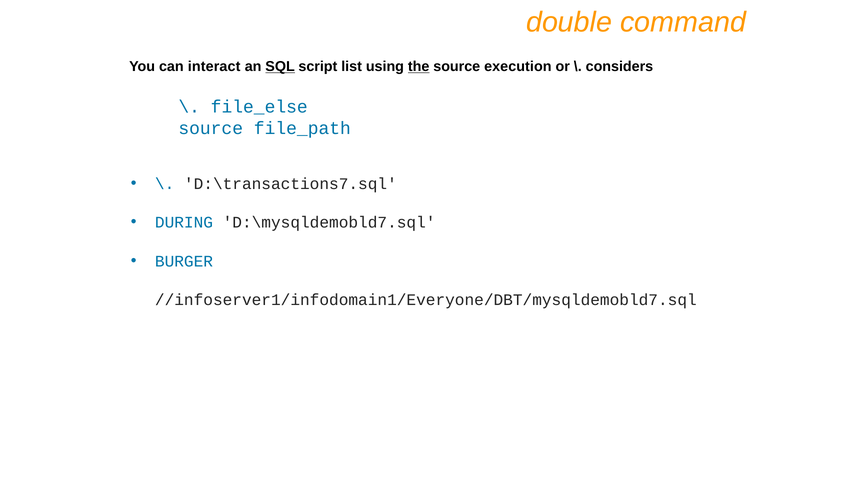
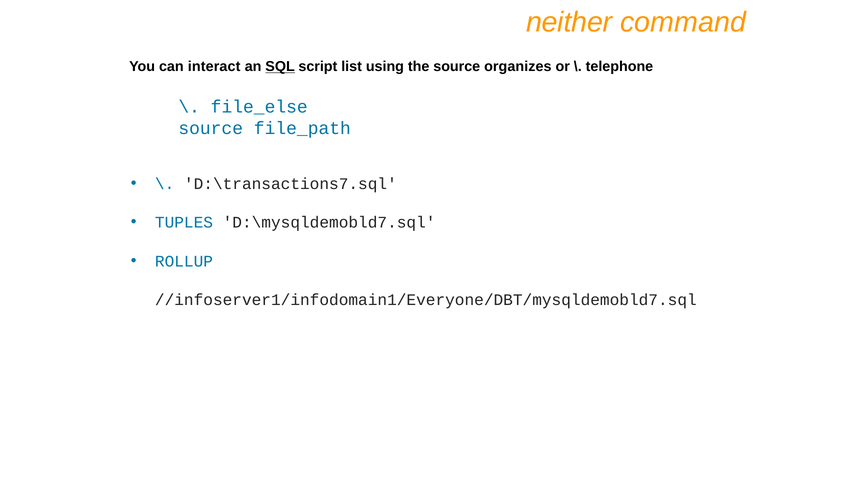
double: double -> neither (569, 22)
the underline: present -> none (419, 67)
execution: execution -> organizes (518, 67)
considers: considers -> telephone (619, 67)
DURING: DURING -> TUPLES (184, 222)
BURGER: BURGER -> ROLLUP (184, 261)
